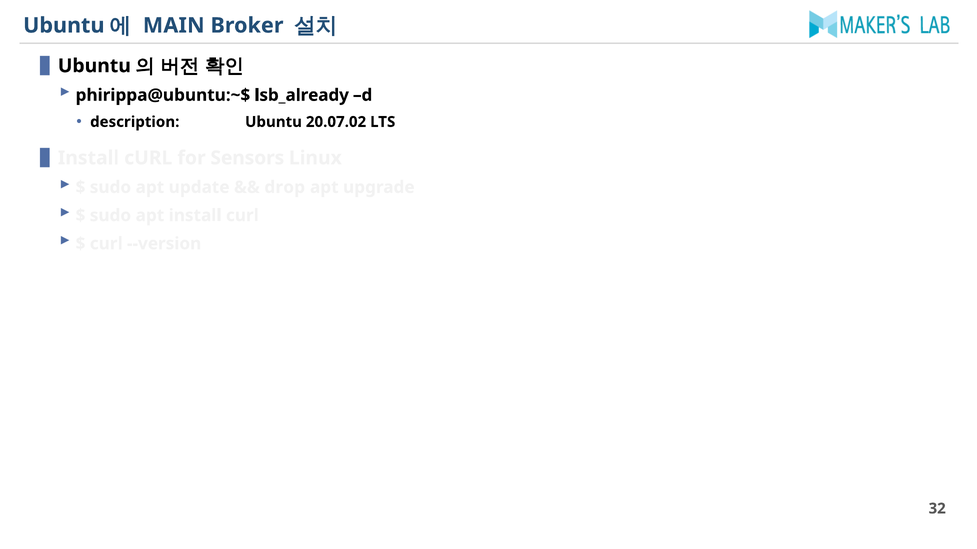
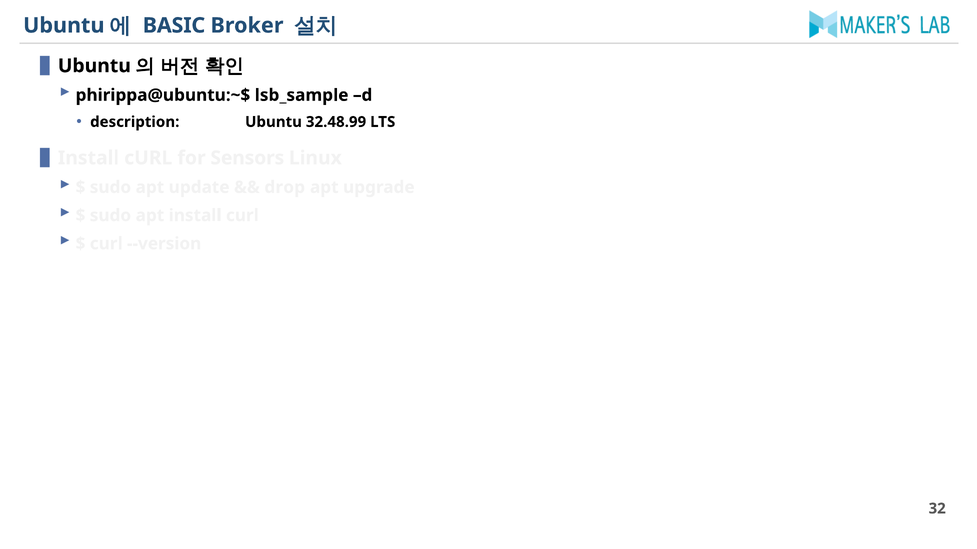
MAIN: MAIN -> BASIC (174, 26)
lsb_already: lsb_already -> lsb_sample (302, 95)
20.07.02: 20.07.02 -> 32.48.99 (336, 122)
